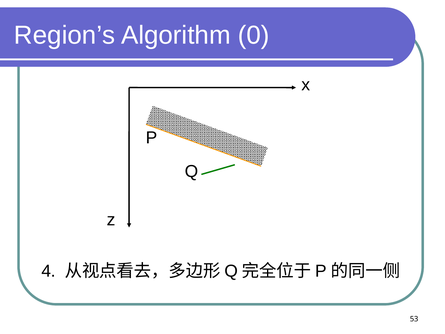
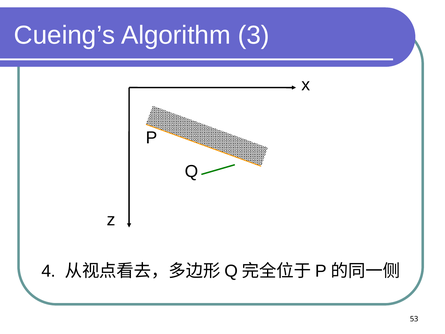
Region’s: Region’s -> Cueing’s (65, 35)
0: 0 -> 3 (254, 35)
